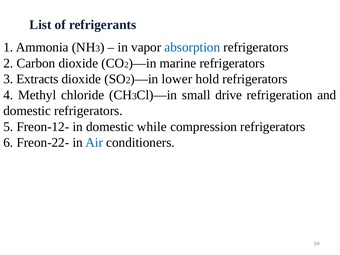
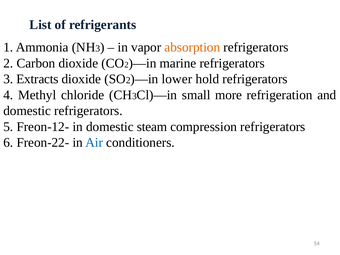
absorption colour: blue -> orange (192, 47)
drive: drive -> more (229, 95)
while: while -> steam (152, 127)
